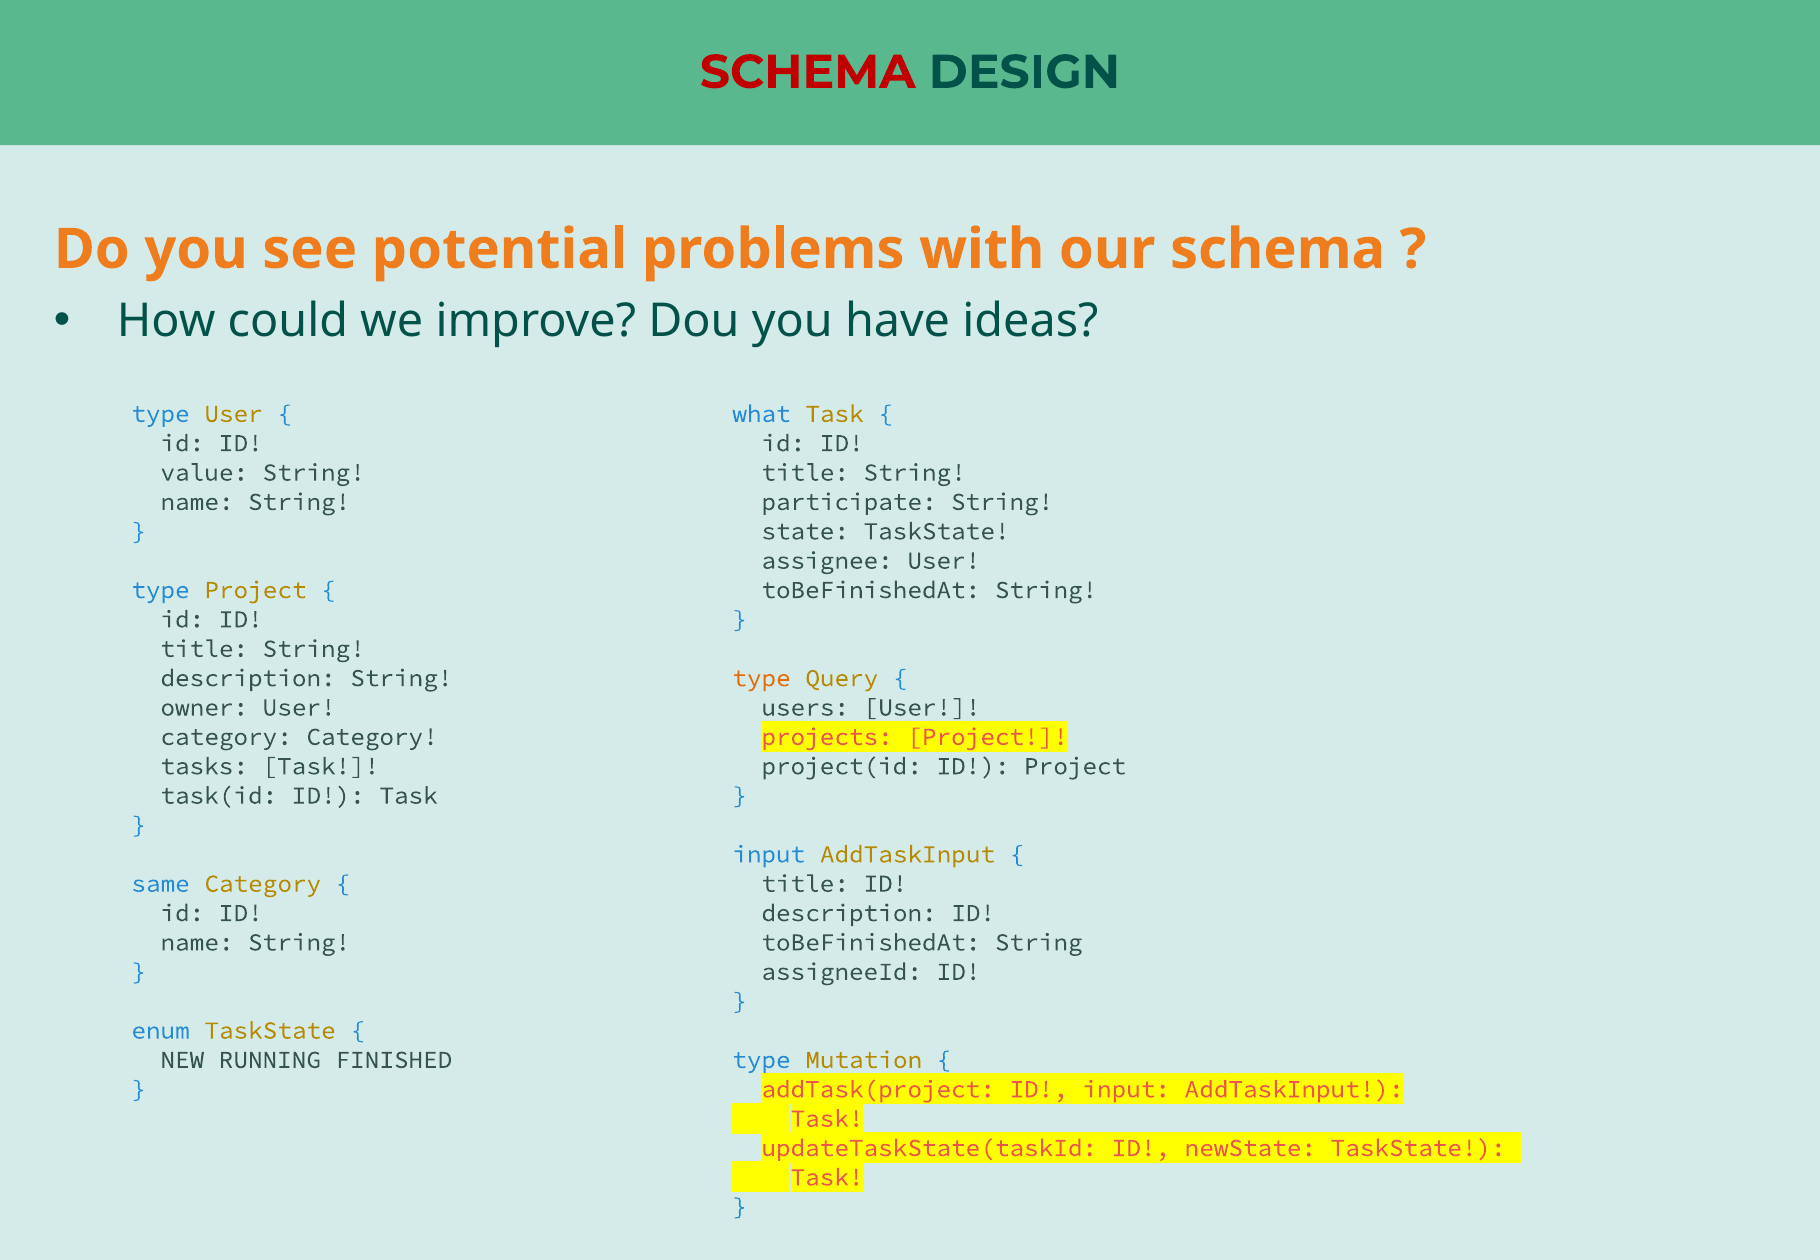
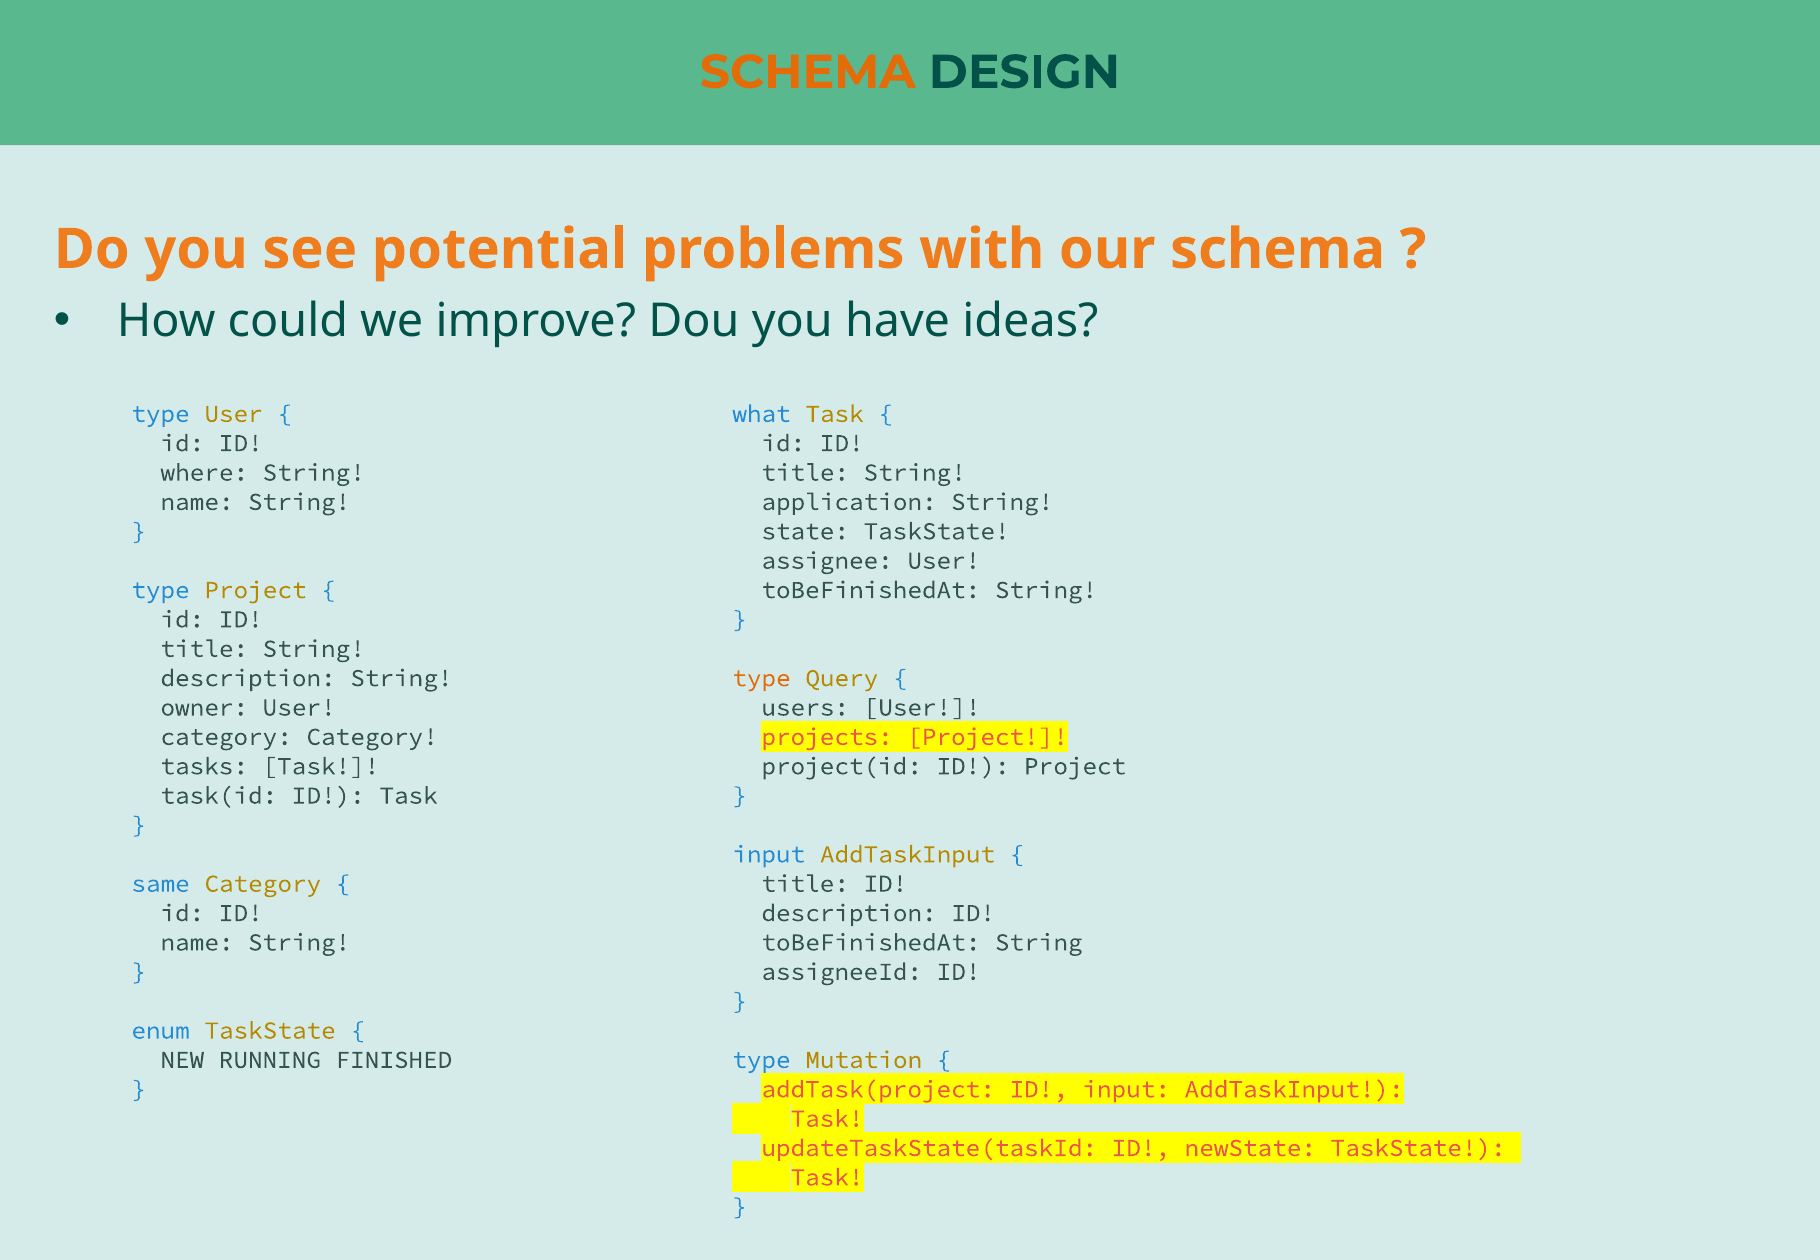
SCHEMA colour: red -> orange (808, 72)
value: value -> where (204, 473)
participate: participate -> application (849, 502)
